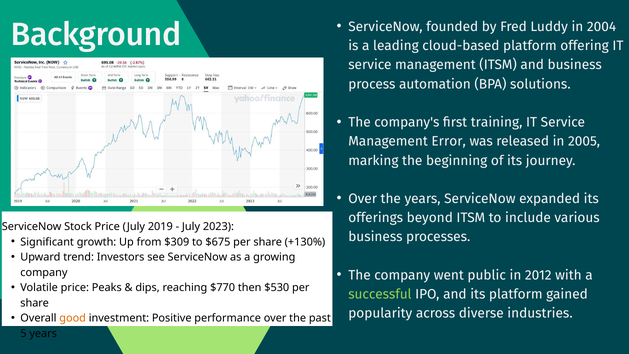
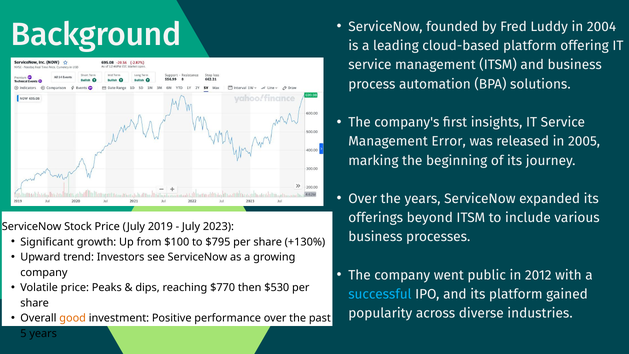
training: training -> insights (497, 122)
$309: $309 -> $100 (177, 242)
$675: $675 -> $795 (218, 242)
successful colour: light green -> light blue (380, 294)
